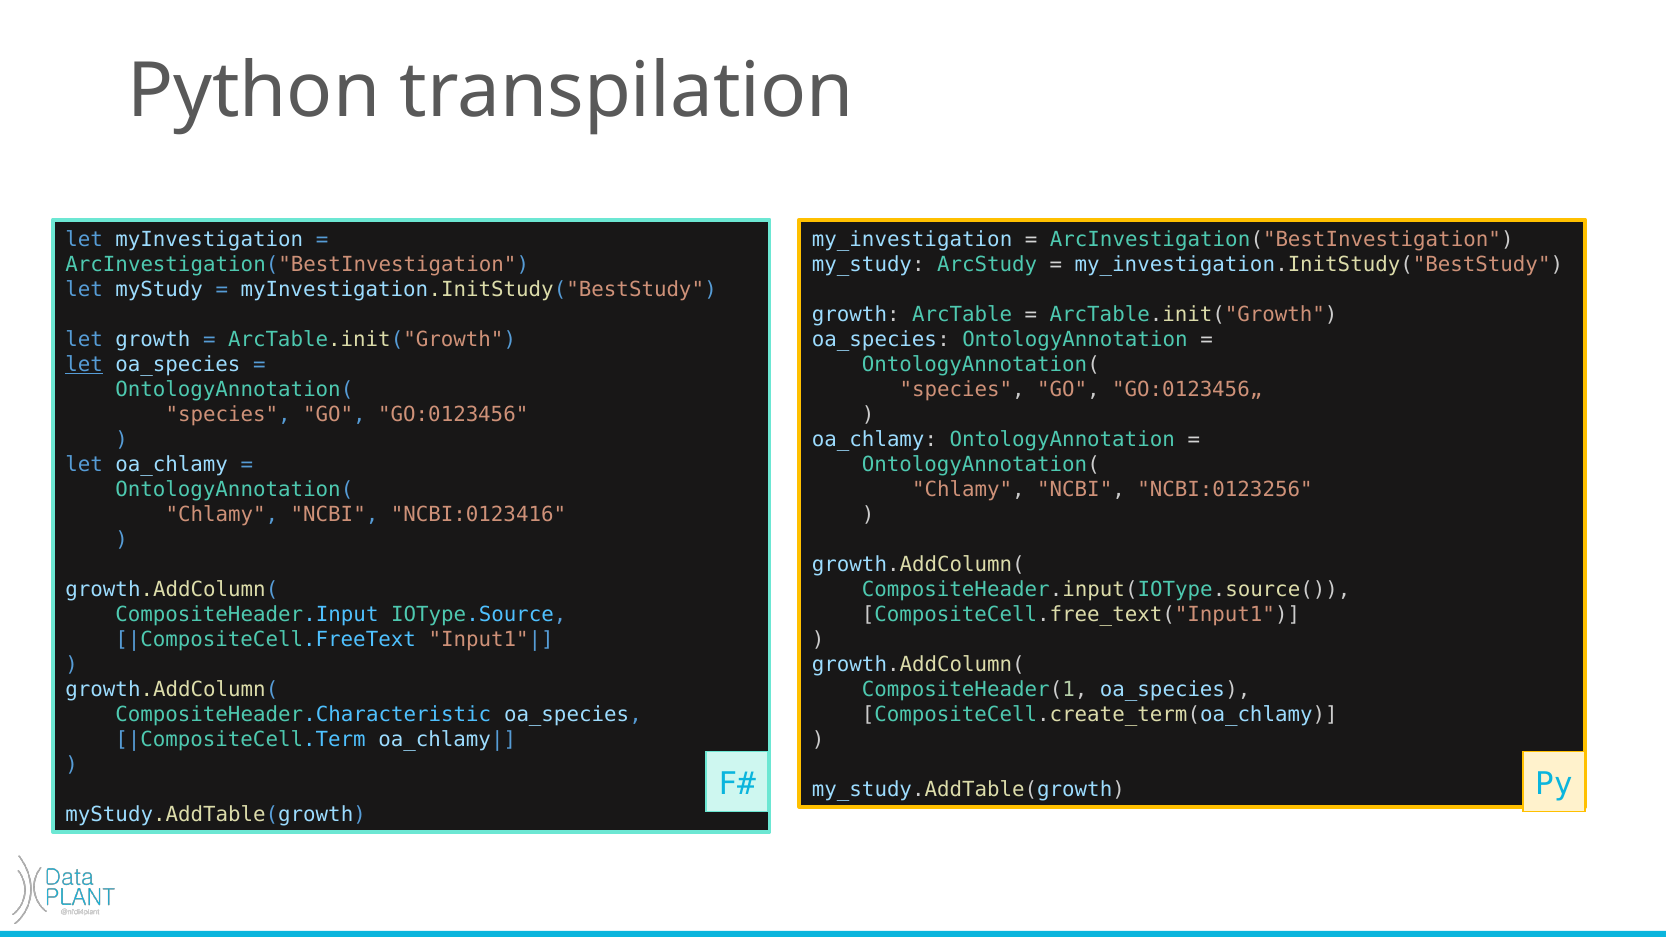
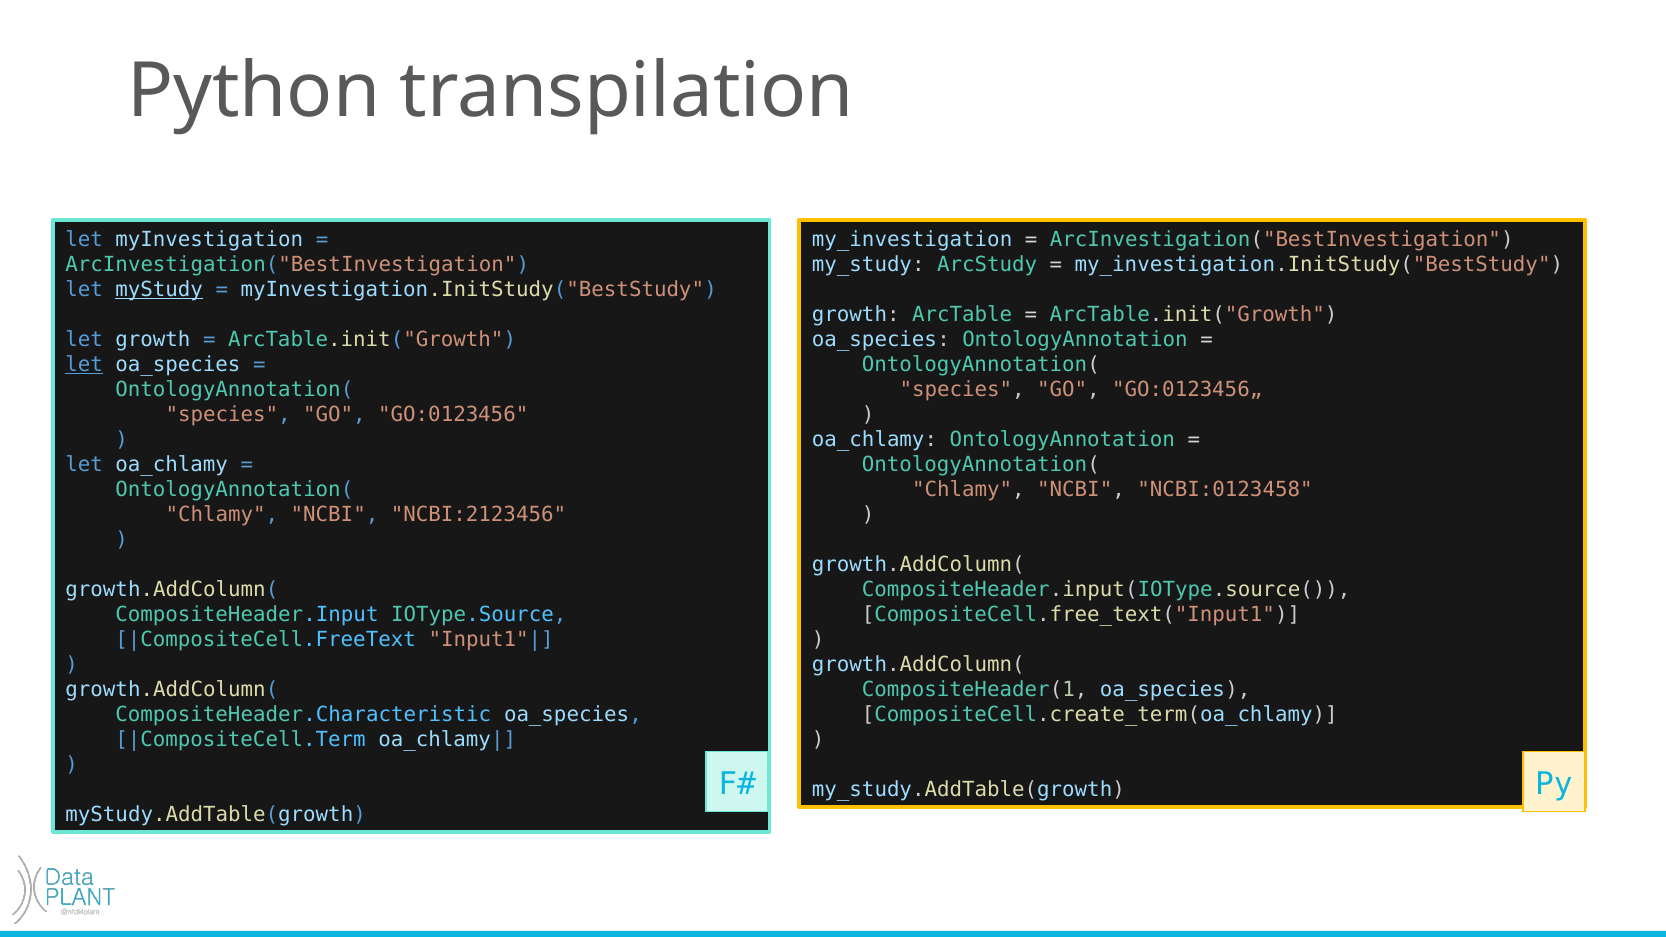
myStudy underline: none -> present (159, 290)
NCBI:0123256: NCBI:0123256 -> NCBI:0123458 (1225, 490)
NCBI:0123416: NCBI:0123416 -> NCBI:2123456 (478, 515)
